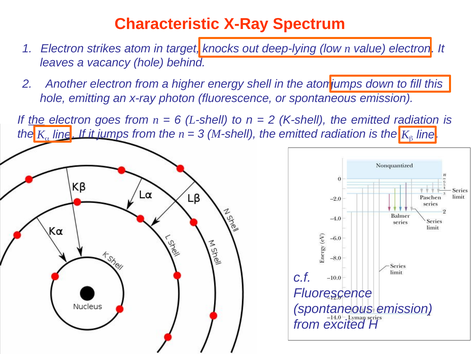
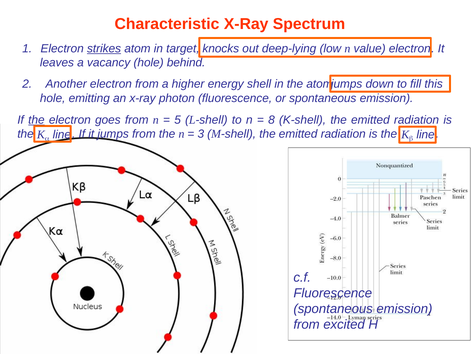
strikes underline: none -> present (104, 48)
6: 6 -> 5 (178, 120)
2: 2 -> 8 (271, 120)
